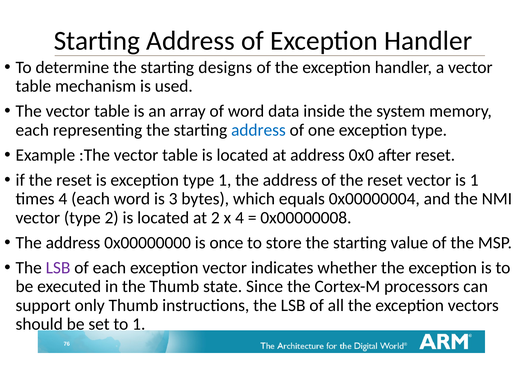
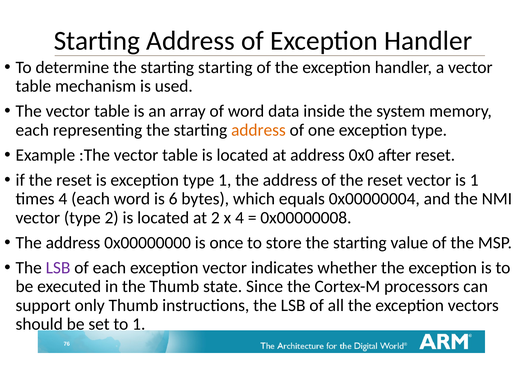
starting designs: designs -> starting (225, 67)
address colour: blue -> orange (258, 130)
3: 3 -> 6 (173, 199)
